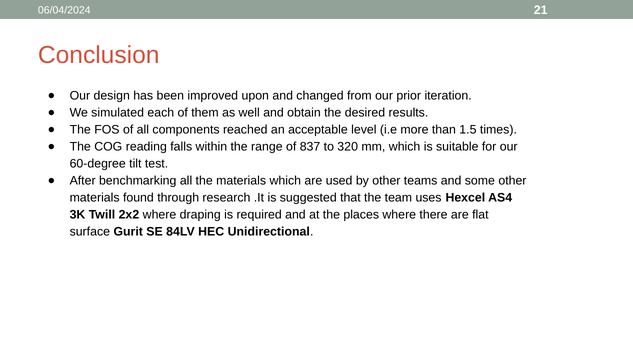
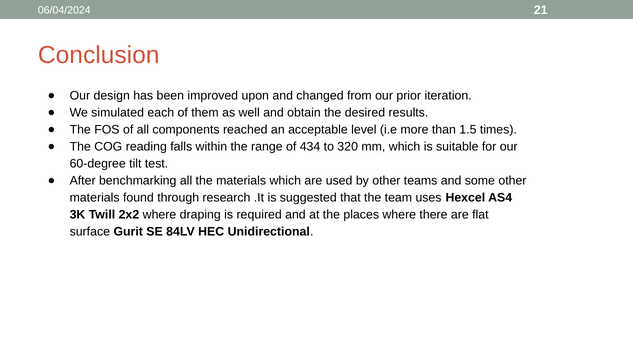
837: 837 -> 434 (310, 147)
